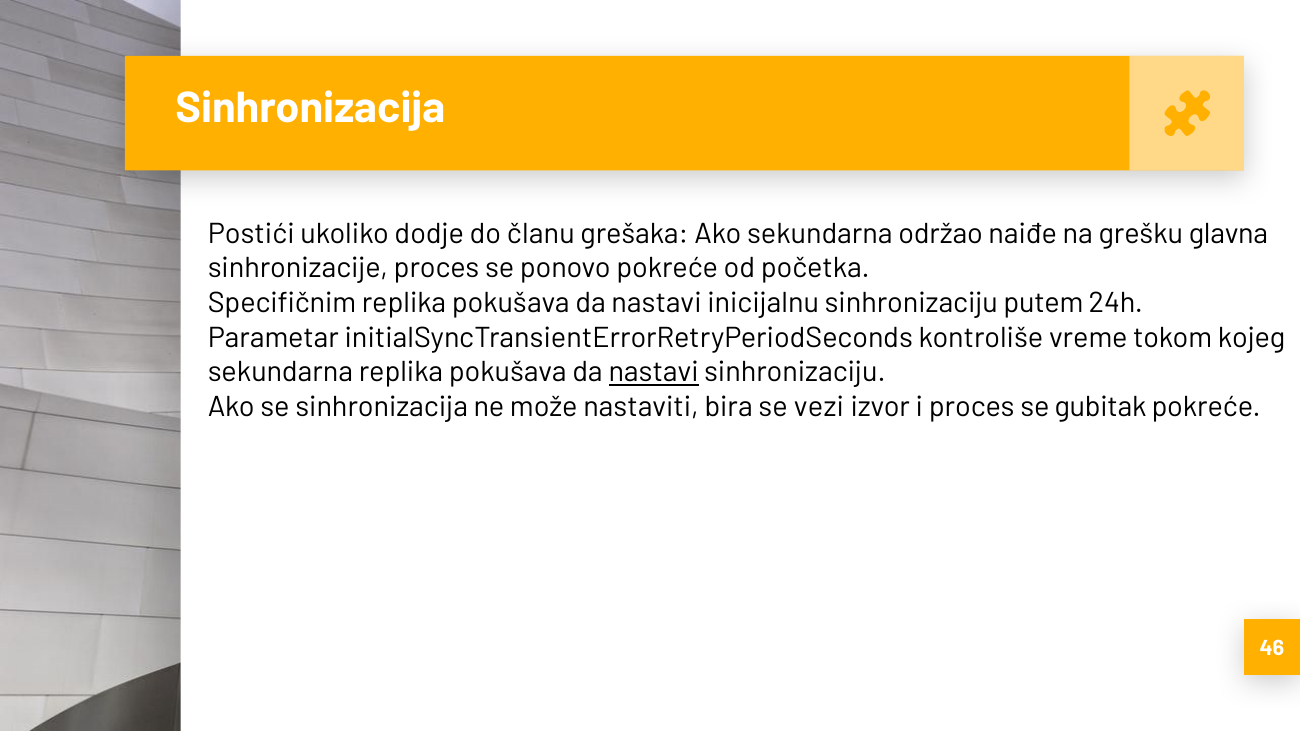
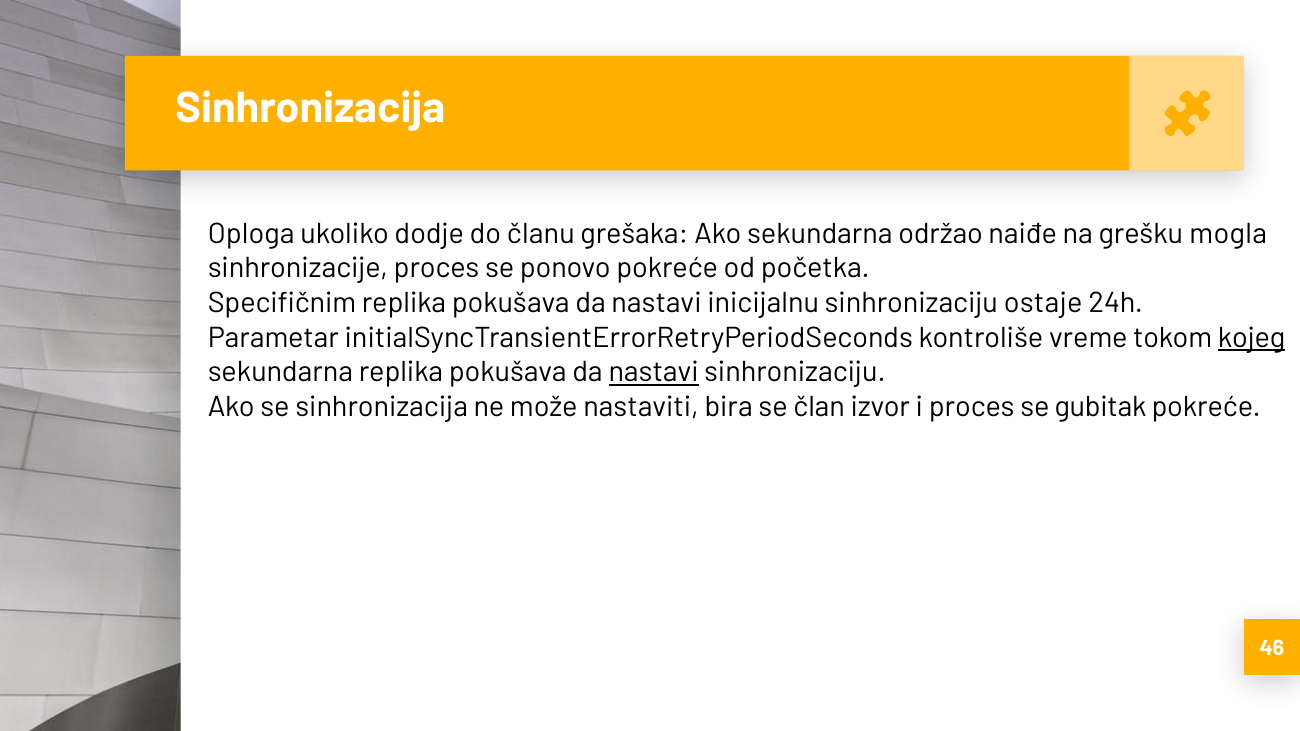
Postići: Postići -> Oploga (251, 234)
glavna: glavna -> mogla (1228, 234)
putem: putem -> ostaje (1043, 303)
kojeg underline: none -> present (1252, 338)
vezi: vezi -> član (819, 407)
